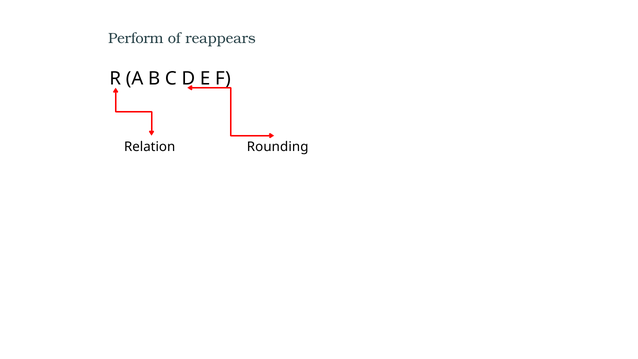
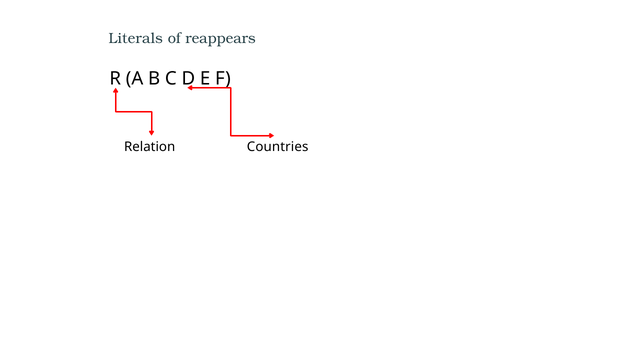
Perform: Perform -> Literals (136, 38)
Rounding: Rounding -> Countries (278, 147)
